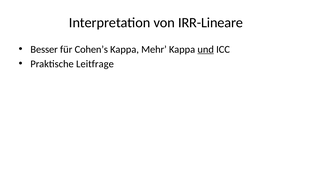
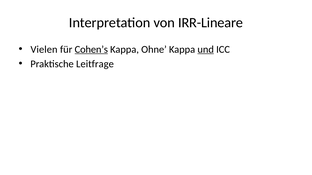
Besser: Besser -> Vielen (44, 49)
Cohen’s underline: none -> present (91, 49)
Mehr: Mehr -> Ohne (154, 49)
